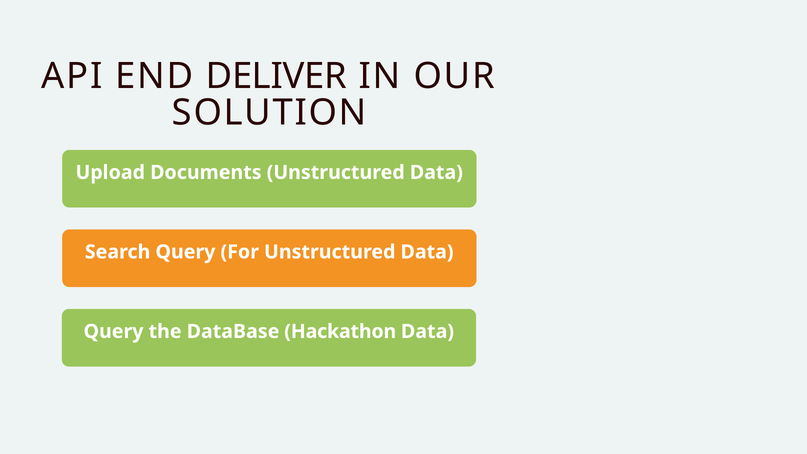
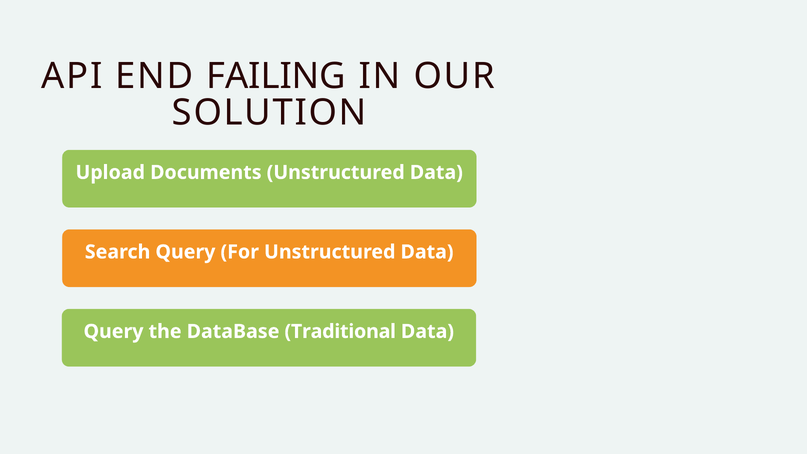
DELIVER: DELIVER -> FAILING (276, 76)
Hackathon: Hackathon -> Traditional (340, 331)
